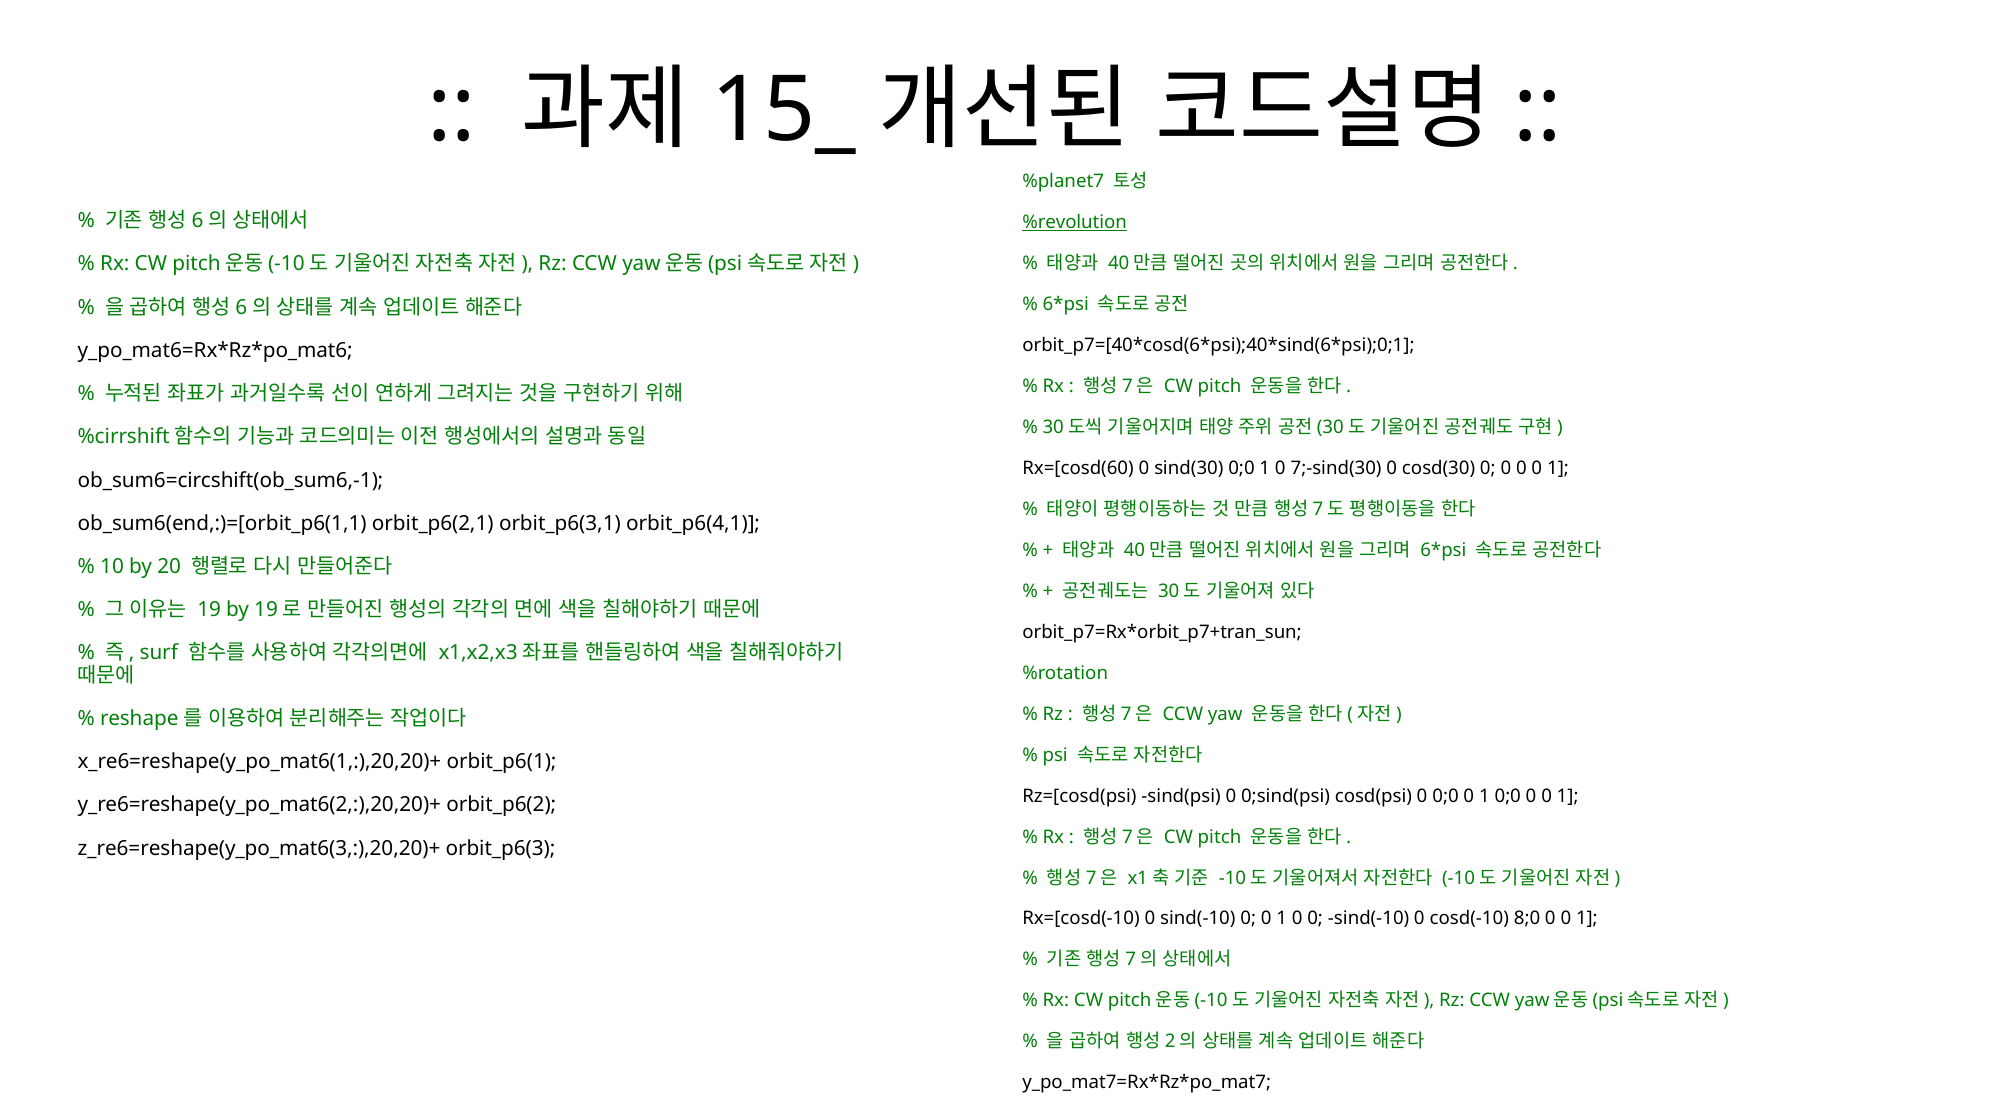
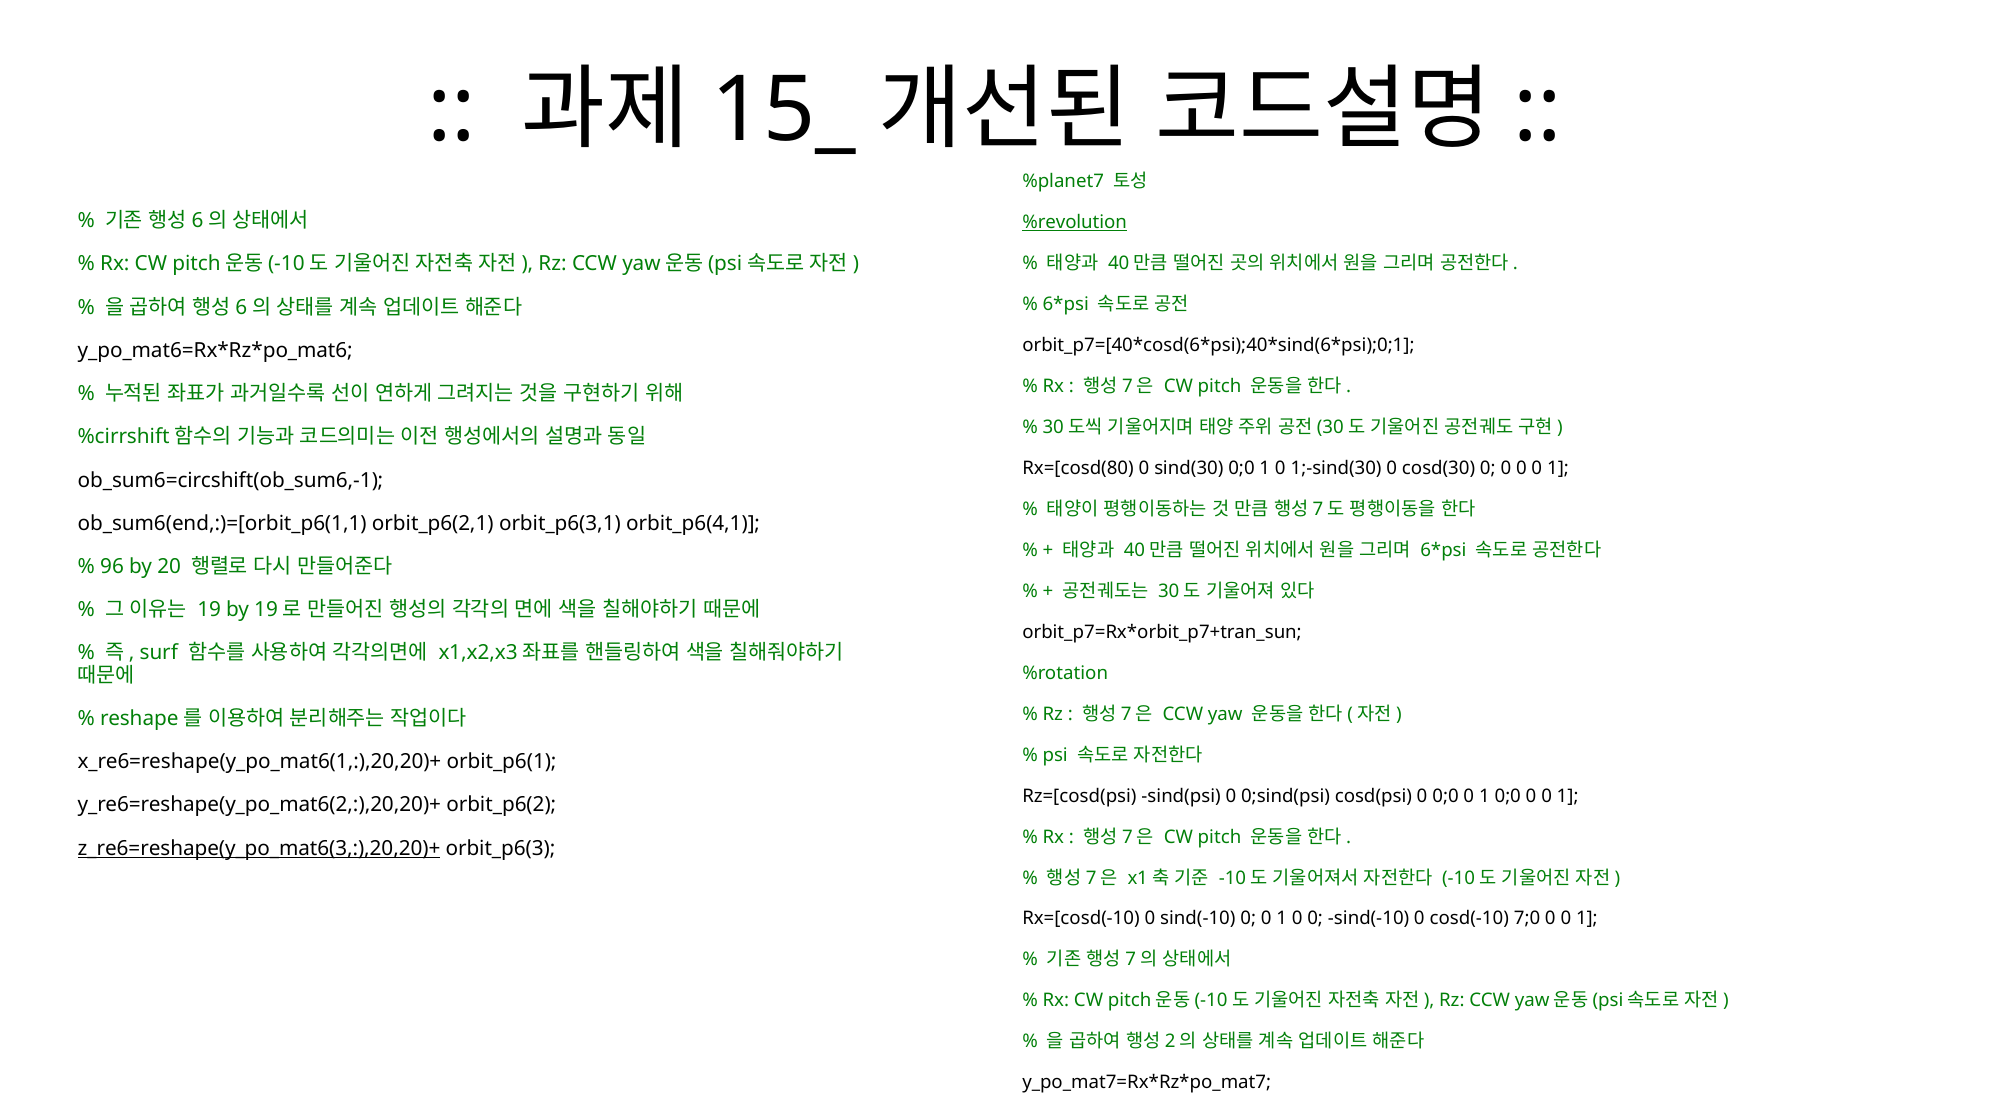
Rx=[cosd(60: Rx=[cosd(60 -> Rx=[cosd(80 (1078, 468)
7;-sind(30: 7;-sind(30 -> 1;-sind(30 (1336, 468)
10: 10 -> 96 (112, 566)
z_re6=reshape(y_po_mat6(3,:),20,20)+ underline: none -> present (259, 848)
8;0: 8;0 -> 7;0 (1527, 918)
